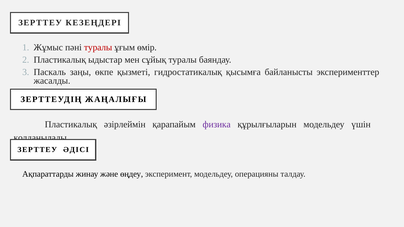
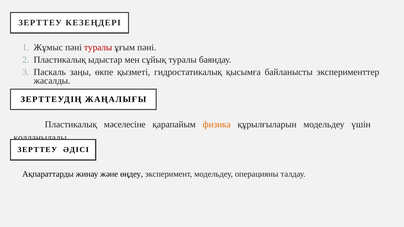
ұғым өмір: өмір -> пәні (147, 48)
әзірлеймін: әзірлеймін -> мәселесіне (125, 124)
физика colour: purple -> orange (217, 124)
